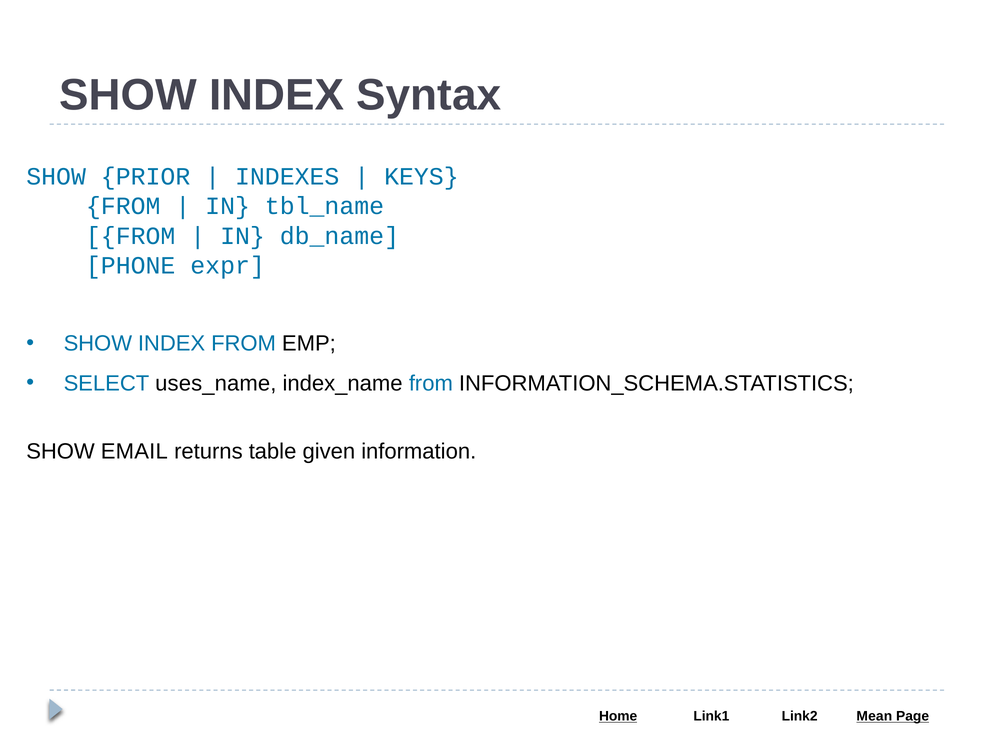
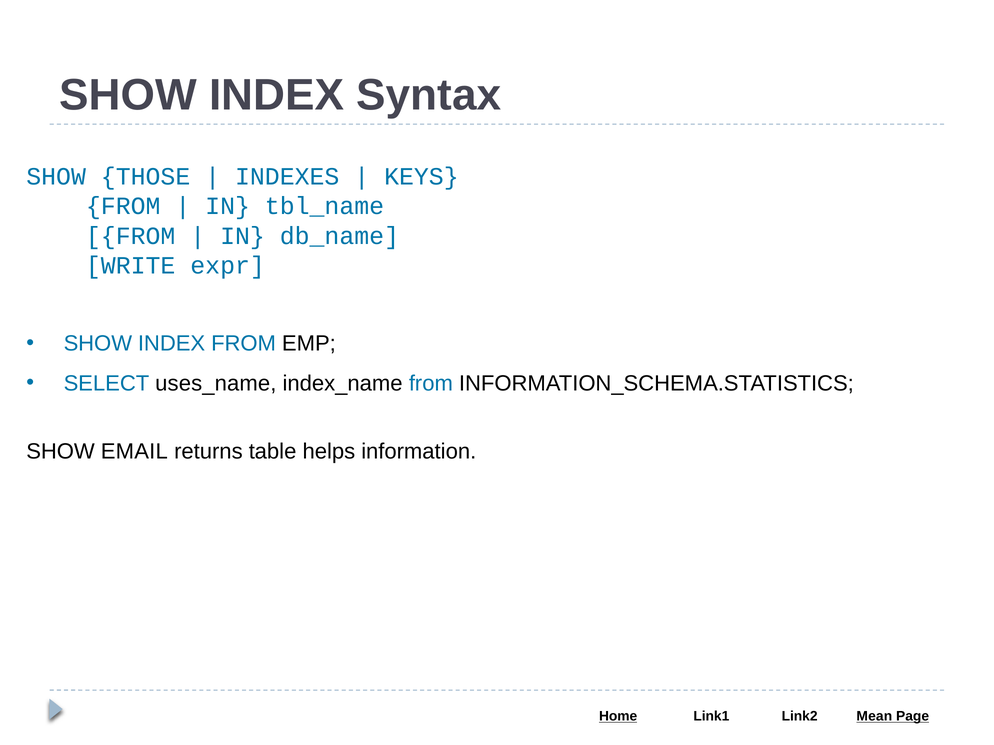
PRIOR: PRIOR -> THOSE (146, 176)
PHONE: PHONE -> WRITE (131, 266)
given: given -> helps (329, 452)
